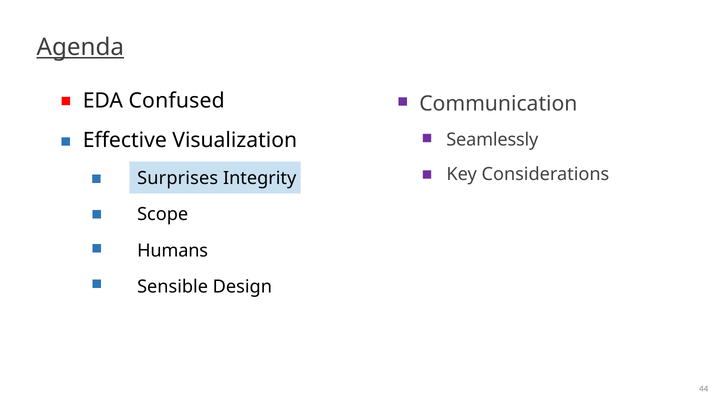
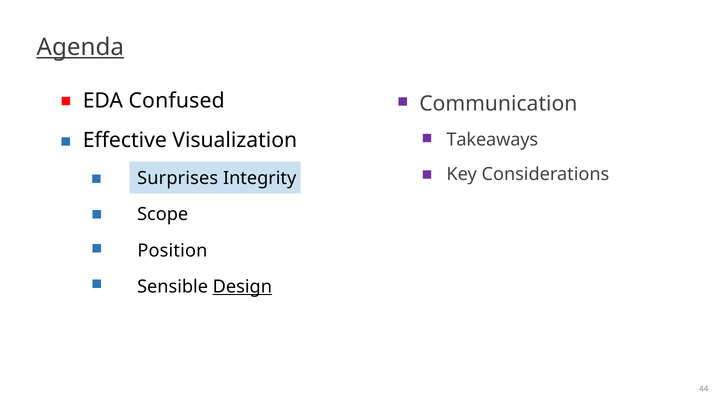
Seamlessly: Seamlessly -> Takeaways (492, 140)
Humans: Humans -> Position (172, 251)
Design underline: none -> present (242, 287)
